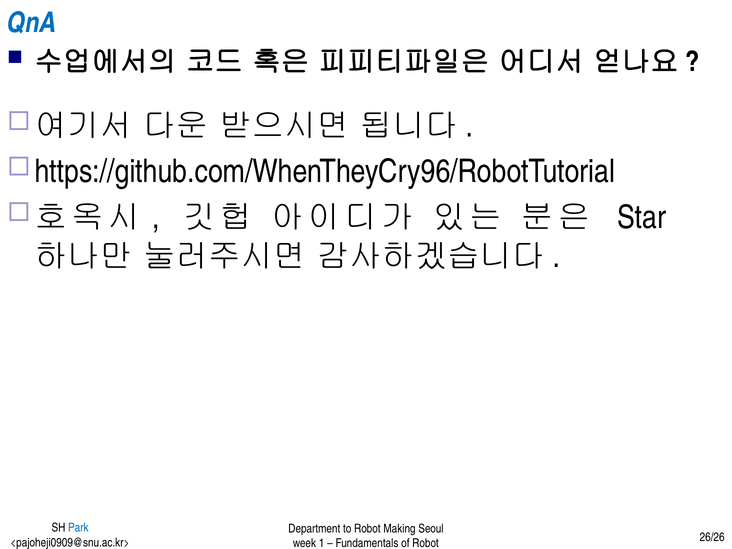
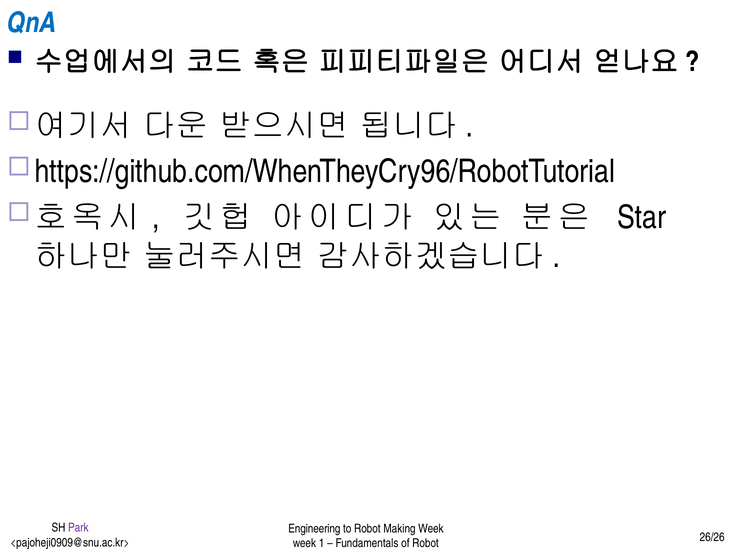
Park colour: blue -> purple (78, 528)
Department: Department -> Engineering (314, 529)
Making Seoul: Seoul -> Week (431, 529)
